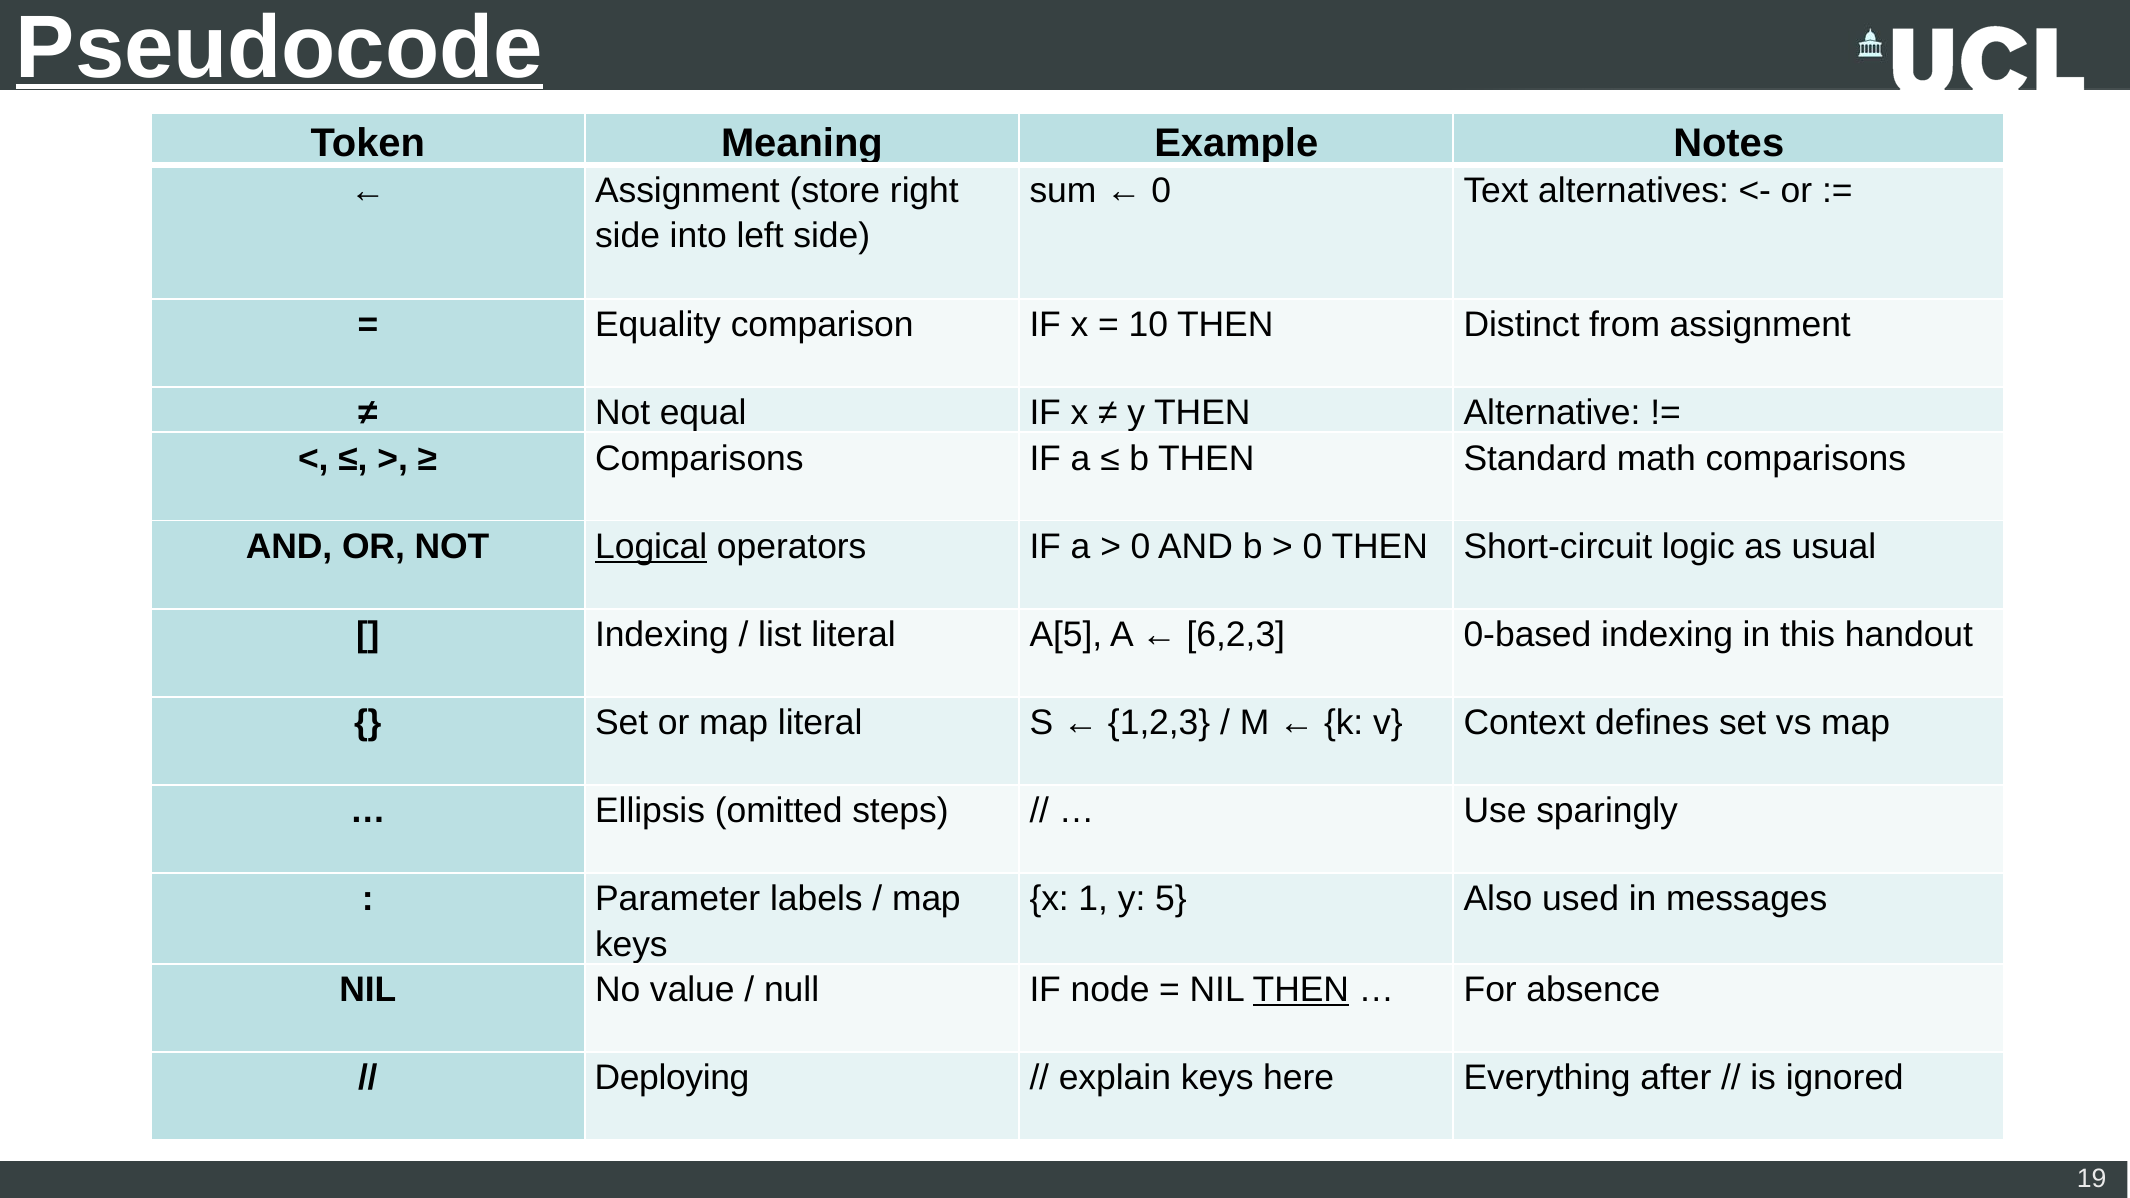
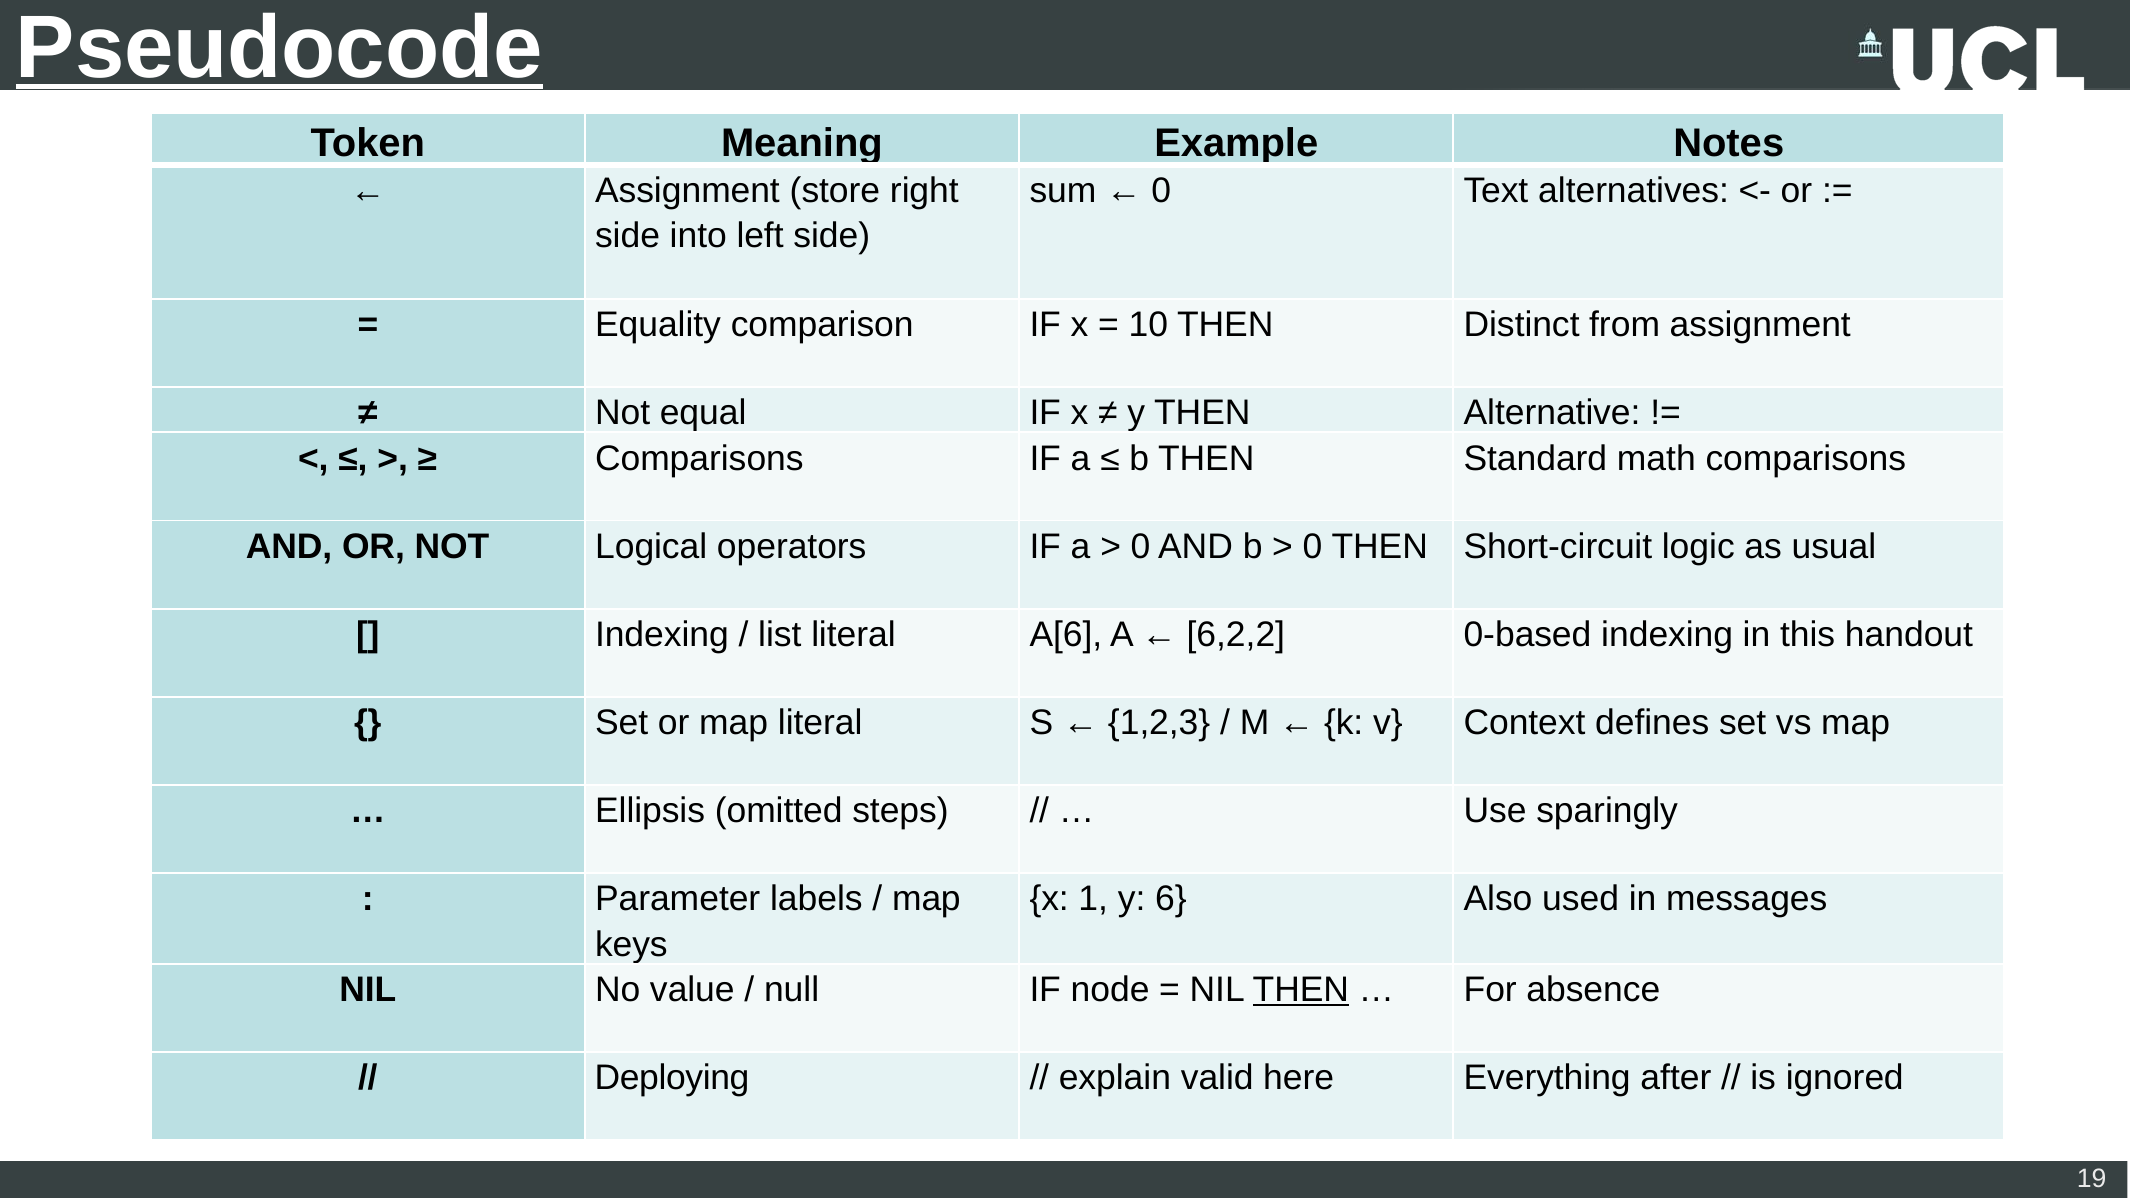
Logical underline: present -> none (651, 547)
A[5: A[5 -> A[6 (1066, 635)
6,2,3: 6,2,3 -> 6,2,2 (1236, 635)
5: 5 -> 6 (1171, 899)
explain keys: keys -> valid (1217, 1078)
